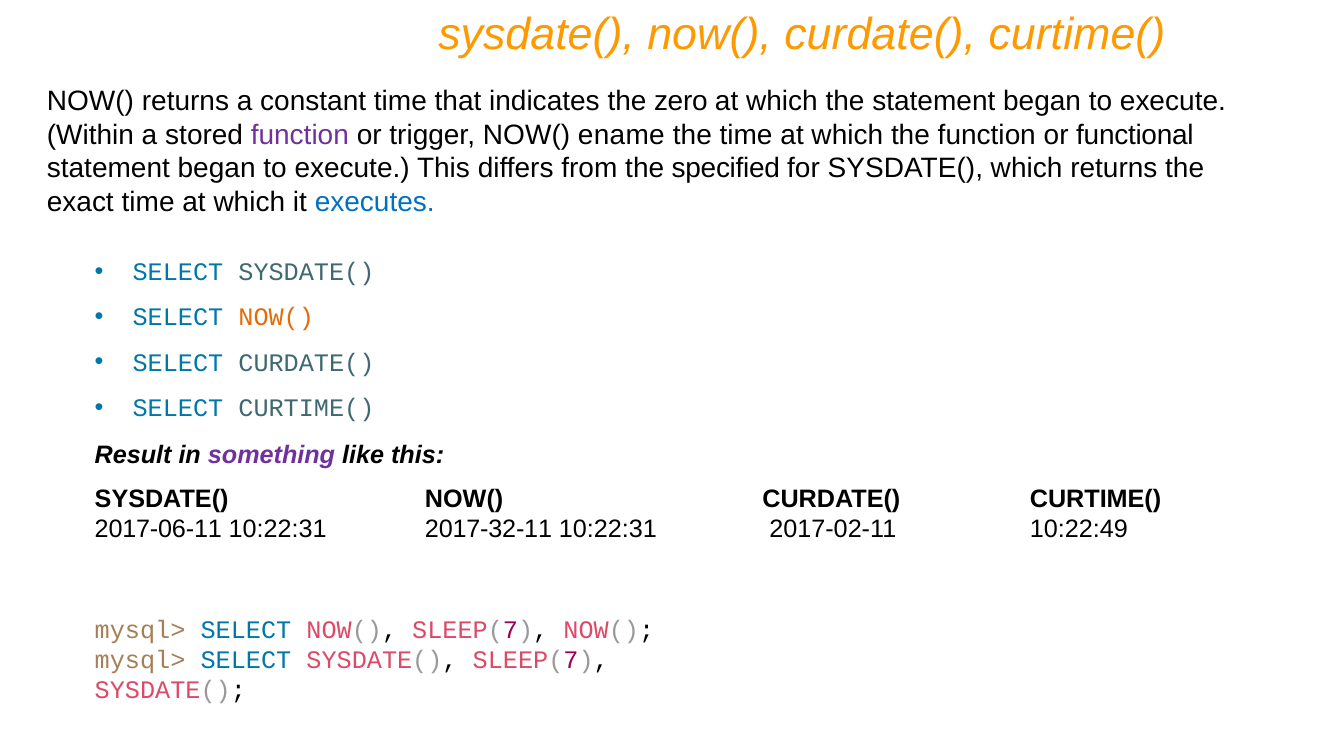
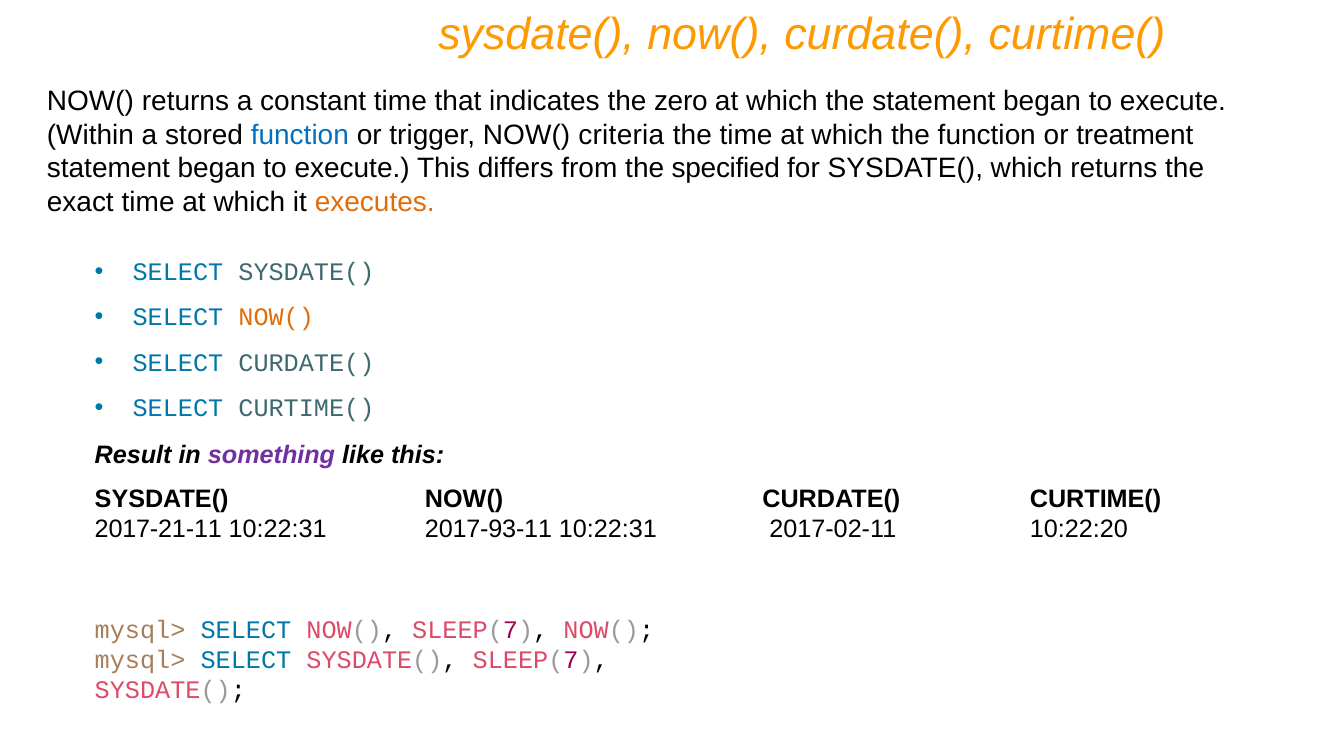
function colour: purple -> blue (300, 135)
ename: ename -> criteria (621, 135)
functional: functional -> treatment (1135, 135)
executes colour: blue -> orange (375, 202)
2017-06-11: 2017-06-11 -> 2017-21-11 (158, 529)
2017-32-11: 2017-32-11 -> 2017-93-11 (488, 529)
10:22:49: 10:22:49 -> 10:22:20 (1079, 529)
